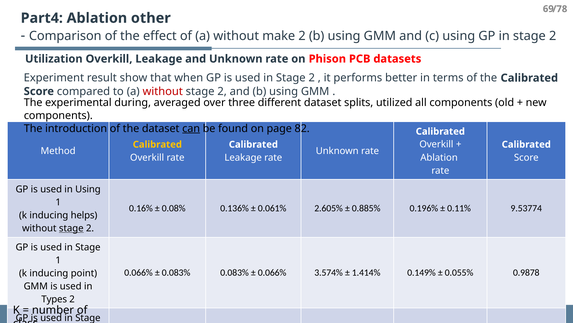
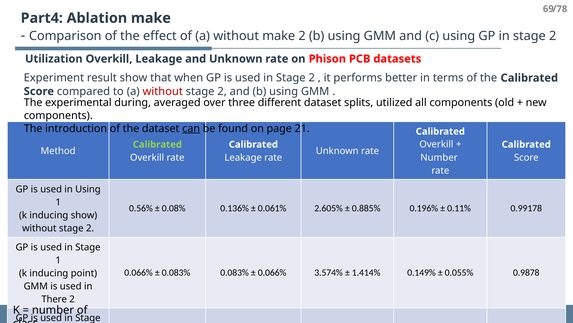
Ablation other: other -> make (151, 18)
82: 82 -> 21 (302, 128)
Calibrated colour: yellow -> light green (157, 144)
Ablation: Ablation -> Number (439, 157)
0.16%: 0.16% -> 0.56% (141, 208)
9.53774: 9.53774 -> 0.99178 (526, 208)
inducing helps: helps -> show (84, 215)
stage underline: present -> none (71, 228)
Types: Types -> There (54, 299)
